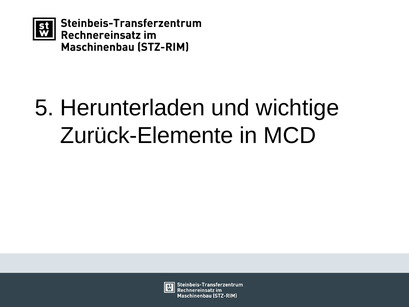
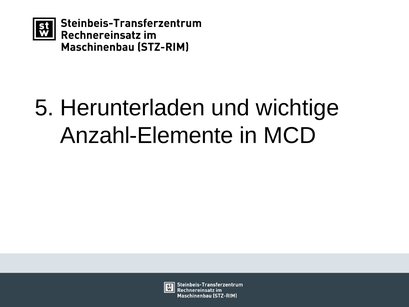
Zurück-Elemente: Zurück-Elemente -> Anzahl-Elemente (147, 136)
